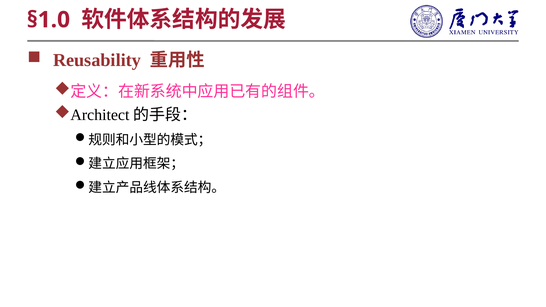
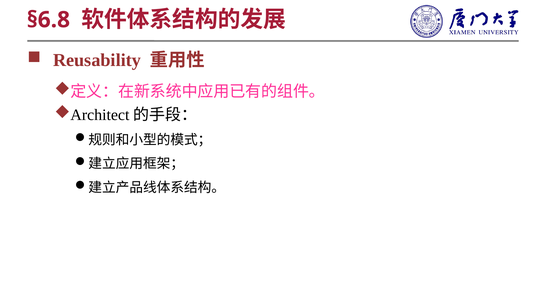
§1.0: §1.0 -> §6.8 (48, 20)
